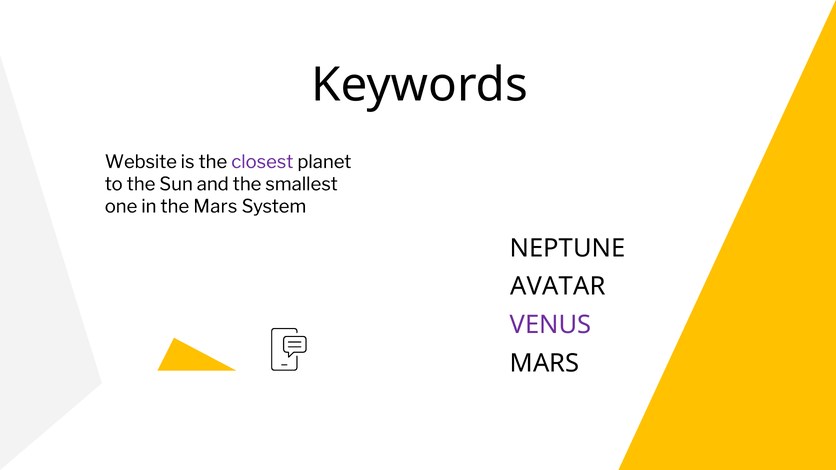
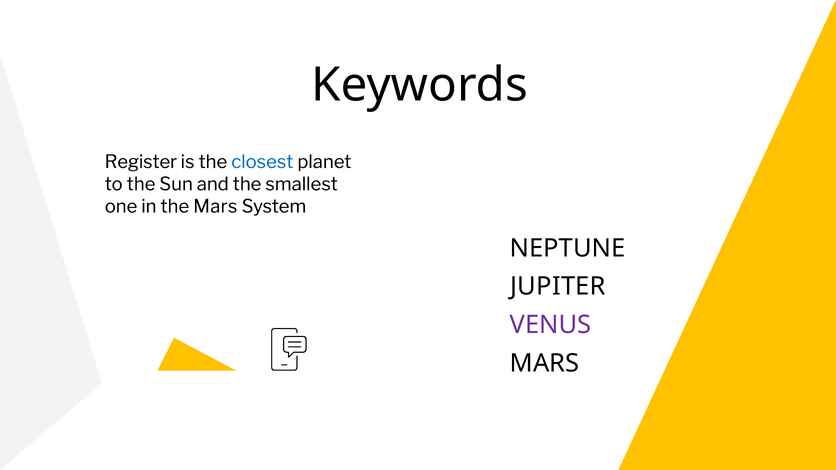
Website: Website -> Register (141, 162)
closest colour: purple -> blue (262, 162)
AVATAR: AVATAR -> JUPITER (558, 287)
